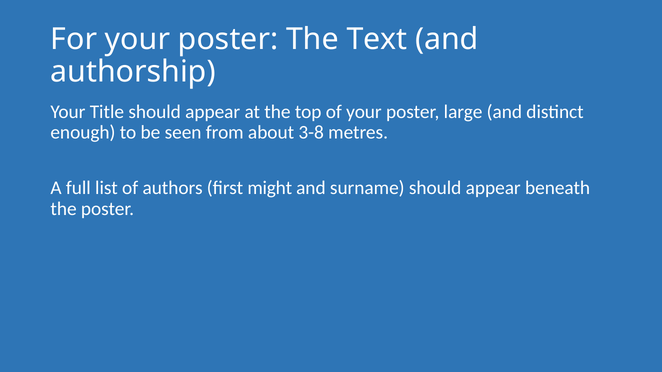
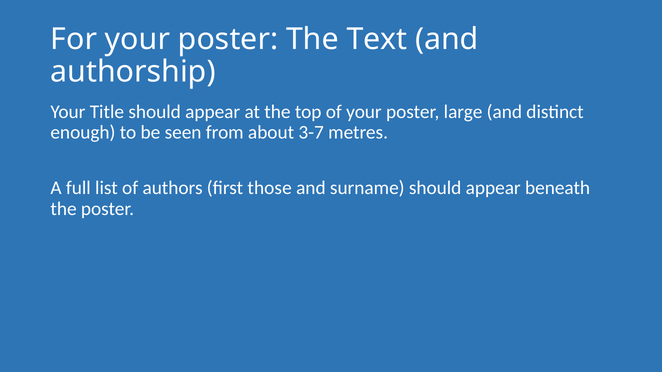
3-8: 3-8 -> 3-7 (311, 133)
might: might -> those (270, 188)
